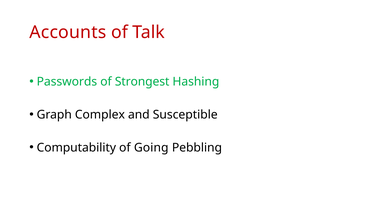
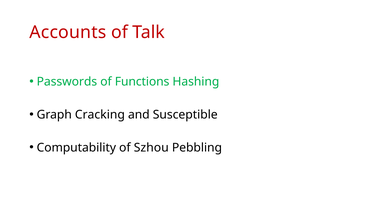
Strongest: Strongest -> Functions (142, 82)
Complex: Complex -> Cracking (100, 115)
Going: Going -> Szhou (151, 148)
